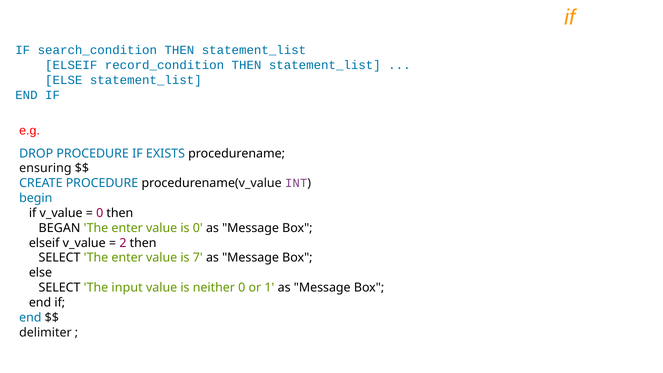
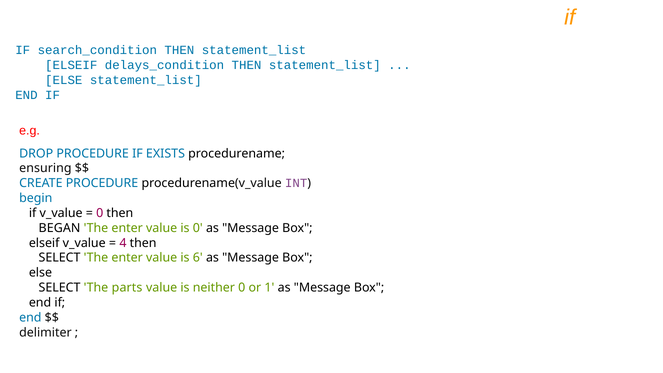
record_condition: record_condition -> delays_condition (164, 65)
2: 2 -> 4 (123, 243)
7: 7 -> 6 (198, 258)
input: input -> parts (127, 288)
